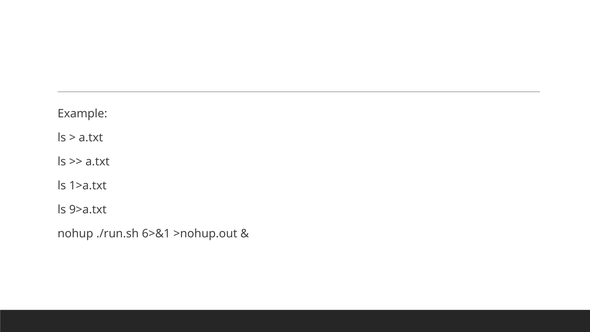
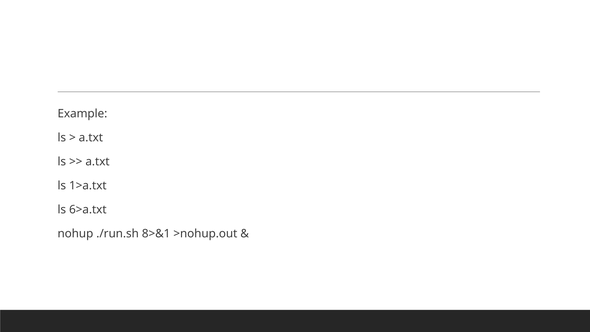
9>a.txt: 9>a.txt -> 6>a.txt (88, 209)
6>&1: 6>&1 -> 8>&1 (156, 233)
